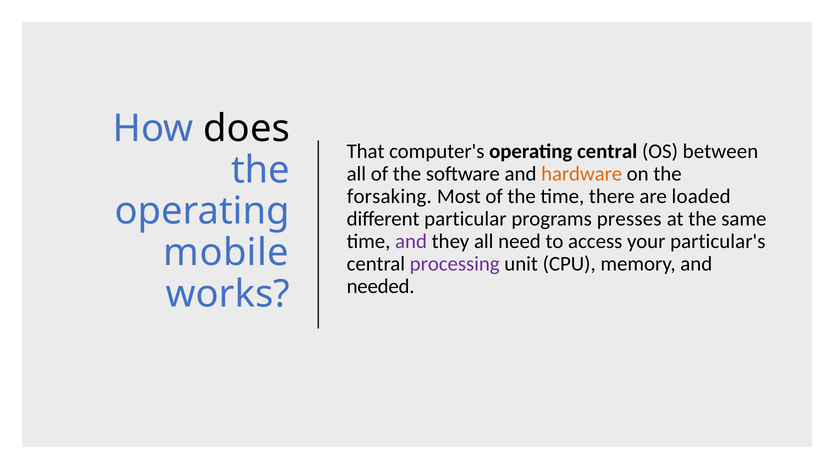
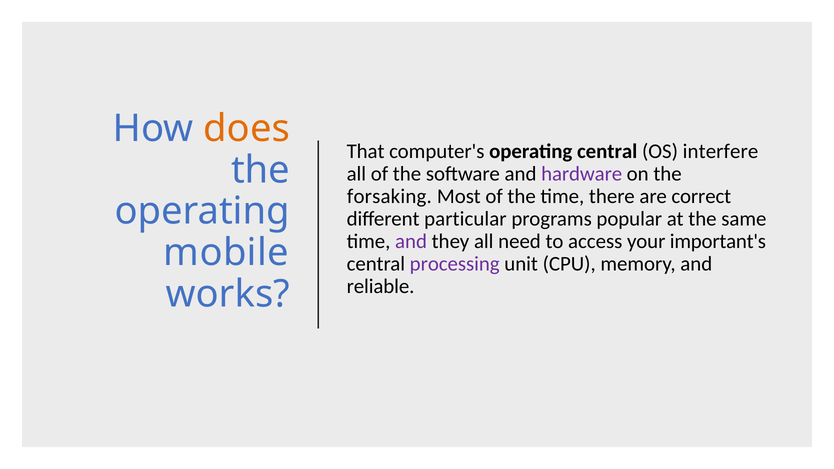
does colour: black -> orange (247, 129)
between: between -> interfere (721, 151)
hardware colour: orange -> purple (582, 174)
loaded: loaded -> correct (701, 196)
presses: presses -> popular (629, 219)
particular's: particular's -> important's (718, 241)
needed: needed -> reliable (381, 286)
